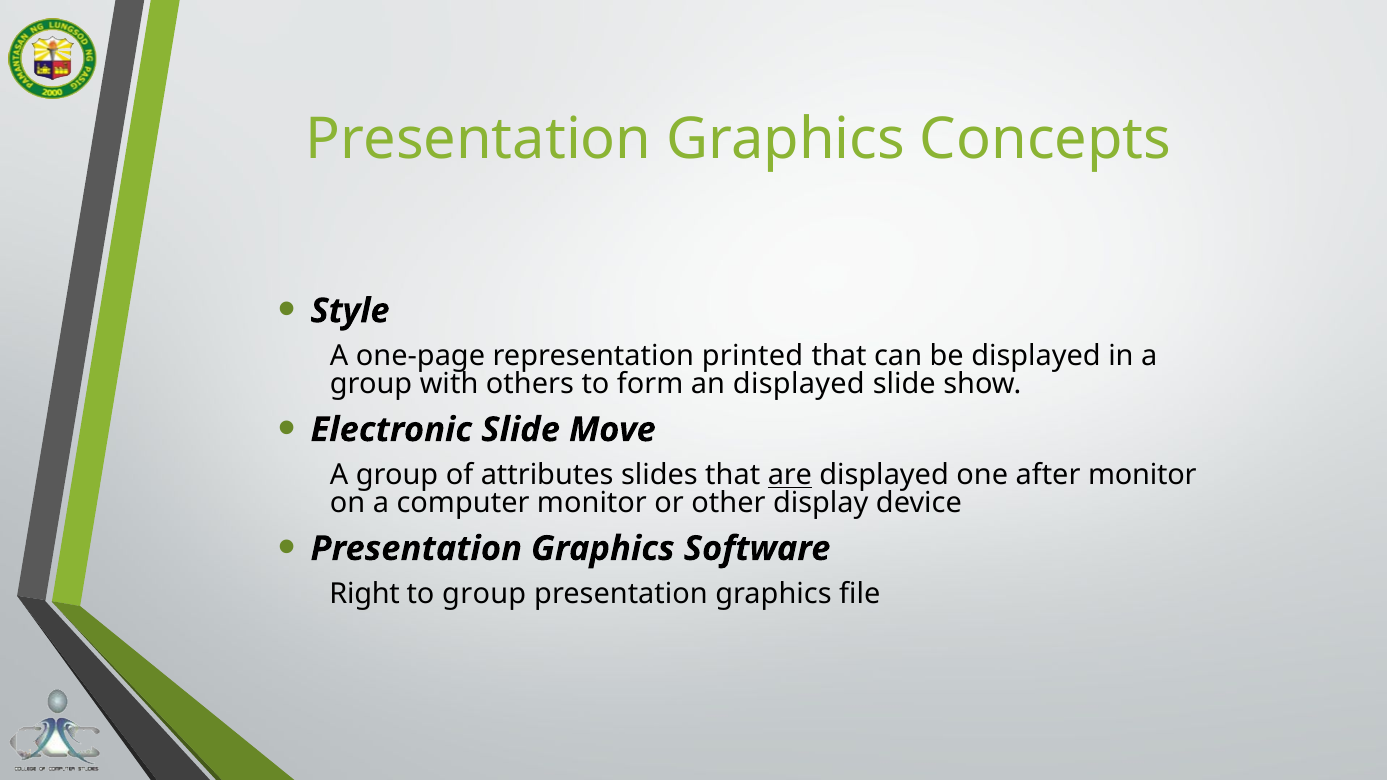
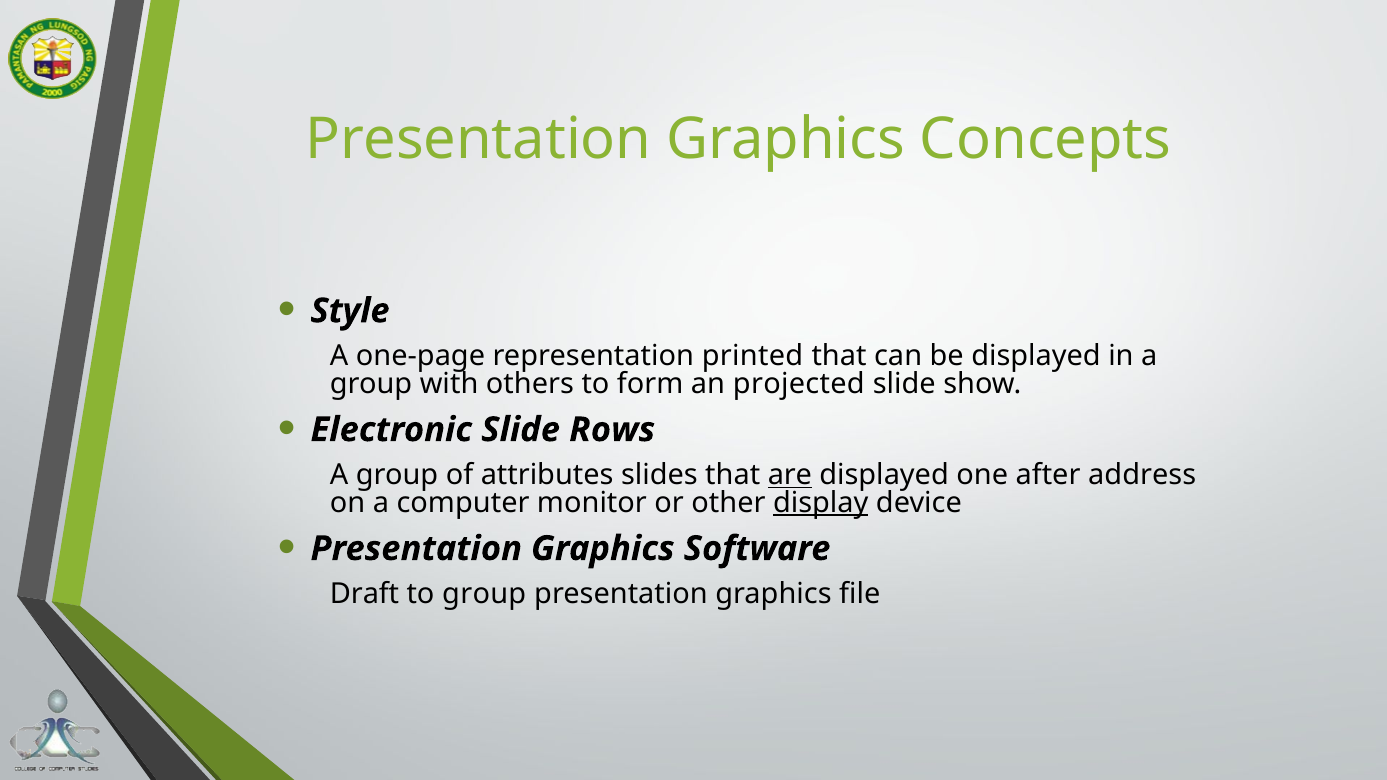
an displayed: displayed -> projected (799, 384)
Move: Move -> Rows (612, 430)
after monitor: monitor -> address (1142, 475)
display underline: none -> present (821, 503)
Right: Right -> Draft (365, 594)
